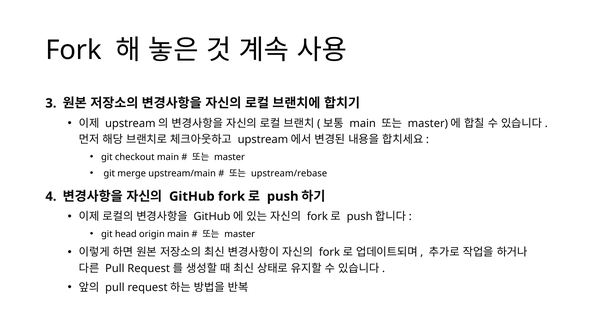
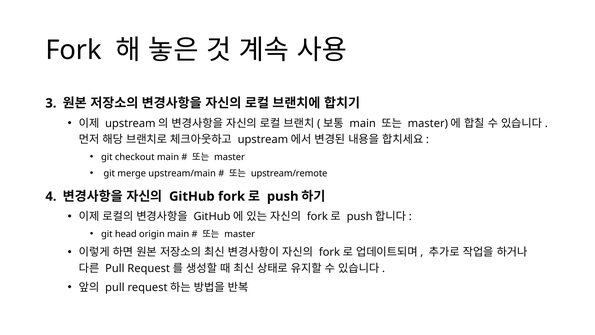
upstream/rebase: upstream/rebase -> upstream/remote (289, 173)
